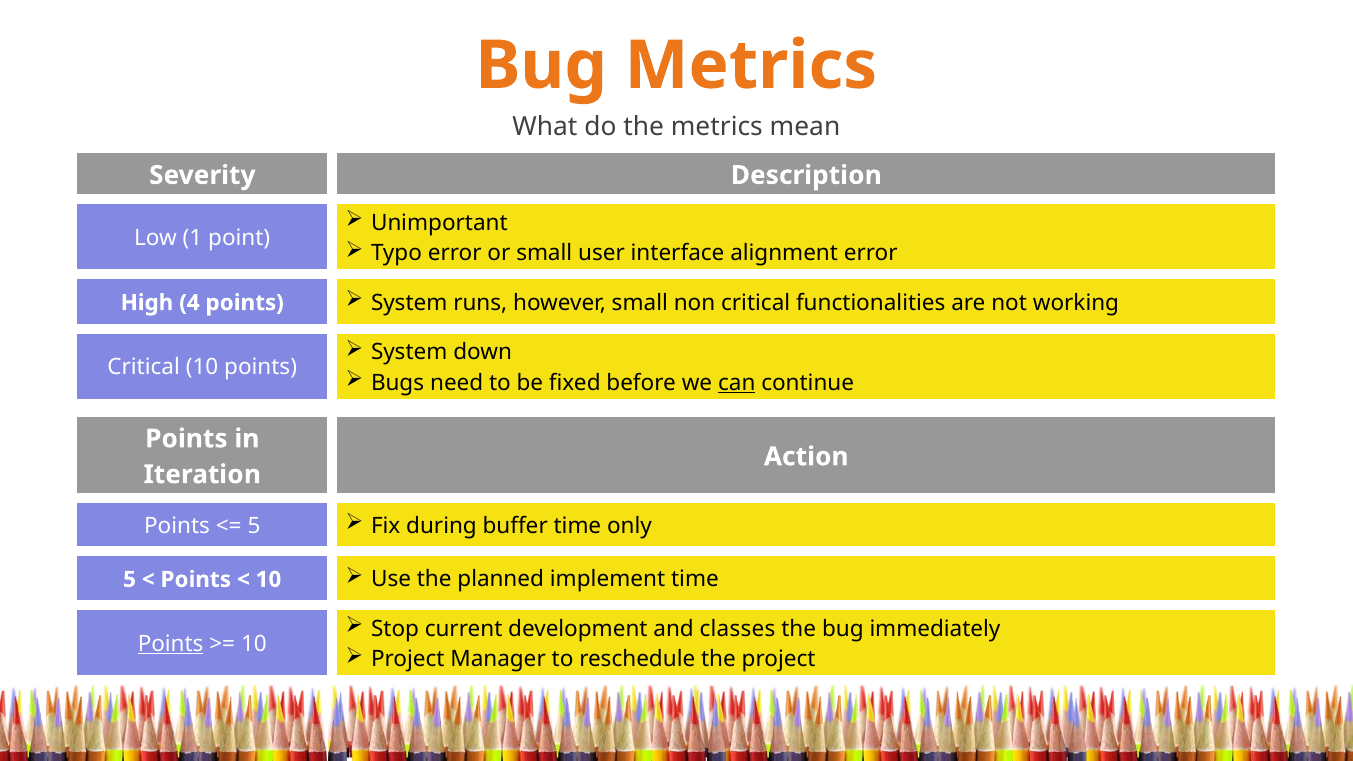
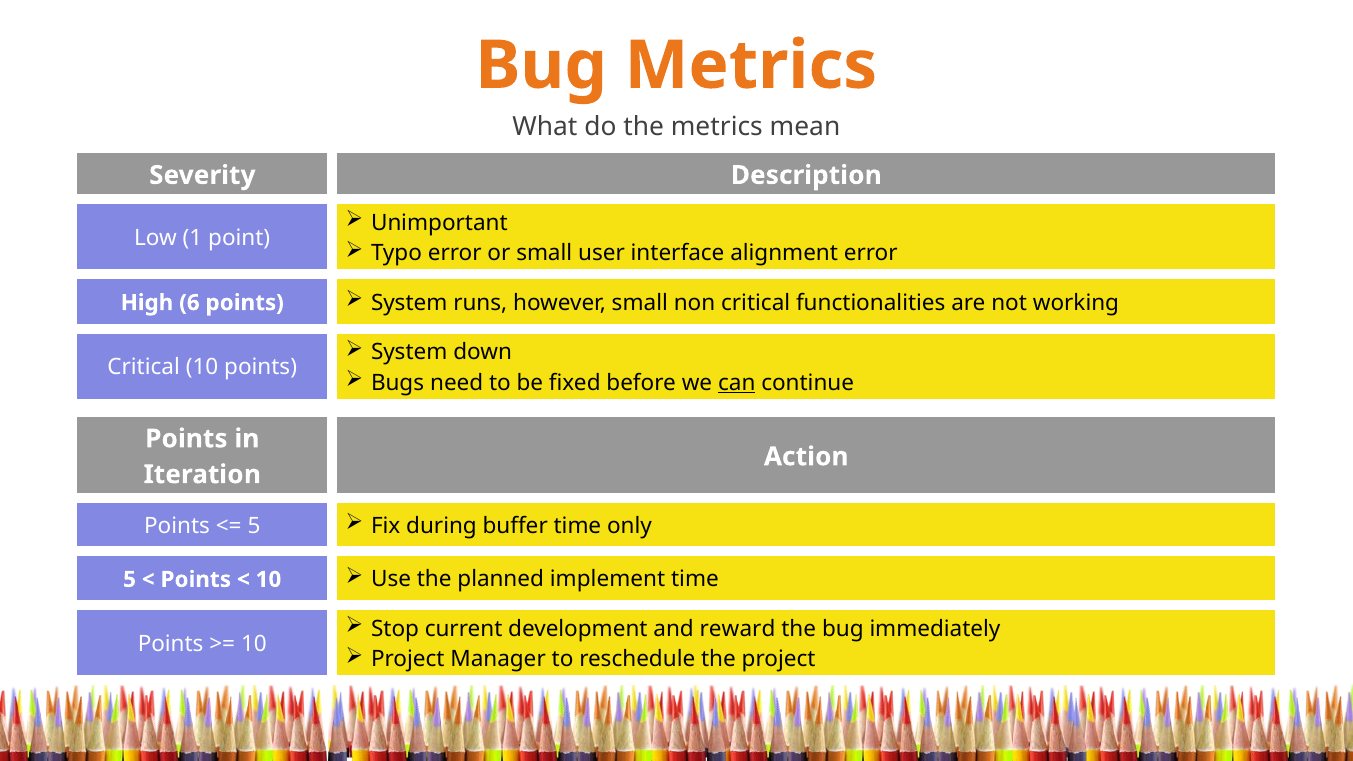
4: 4 -> 6 (189, 303)
classes: classes -> reward (738, 629)
Points underline: present -> none (171, 644)
